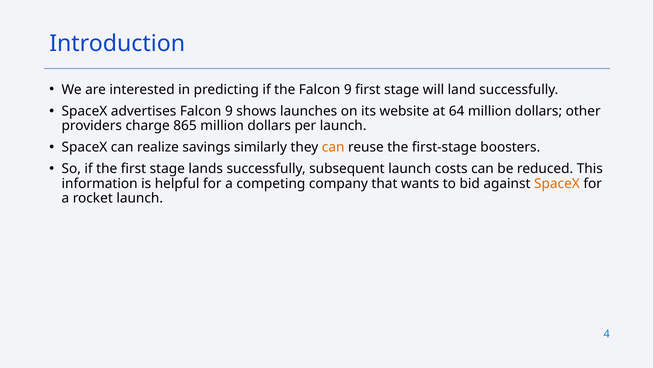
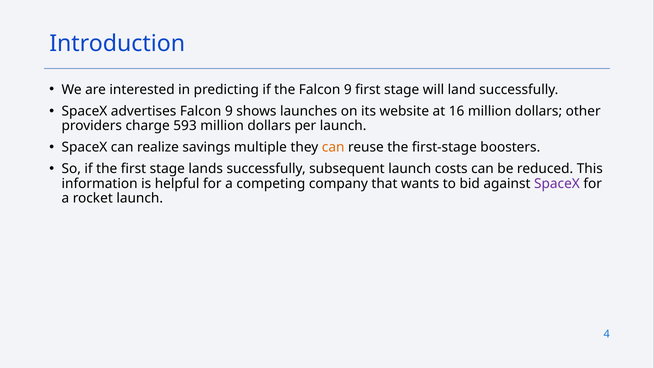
64: 64 -> 16 (457, 111)
865: 865 -> 593 (185, 126)
similarly: similarly -> multiple (260, 147)
SpaceX colour: orange -> purple (557, 184)
